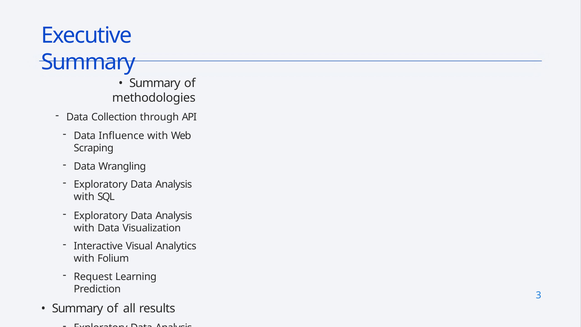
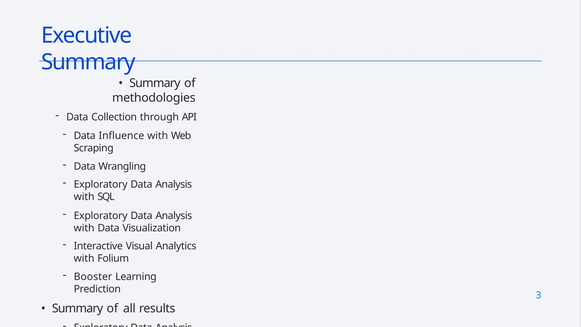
Request: Request -> Booster (93, 277)
